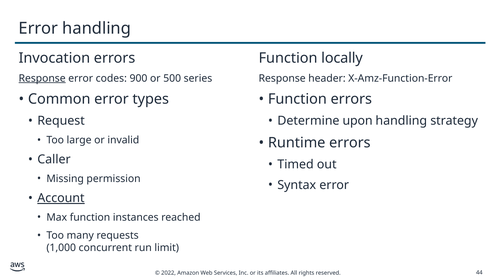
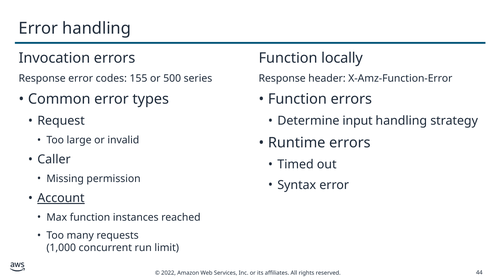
Response underline: present -> none (42, 78)
900: 900 -> 155 (138, 78)
upon: upon -> input (358, 121)
